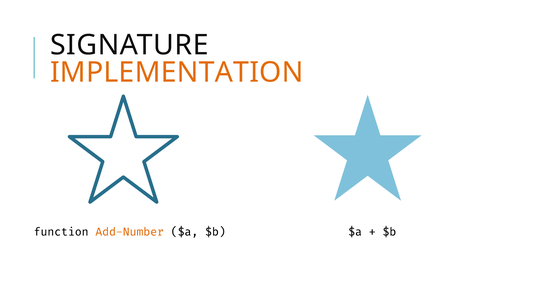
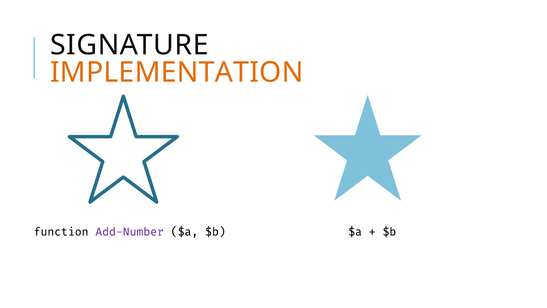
Add-Number colour: orange -> purple (130, 232)
